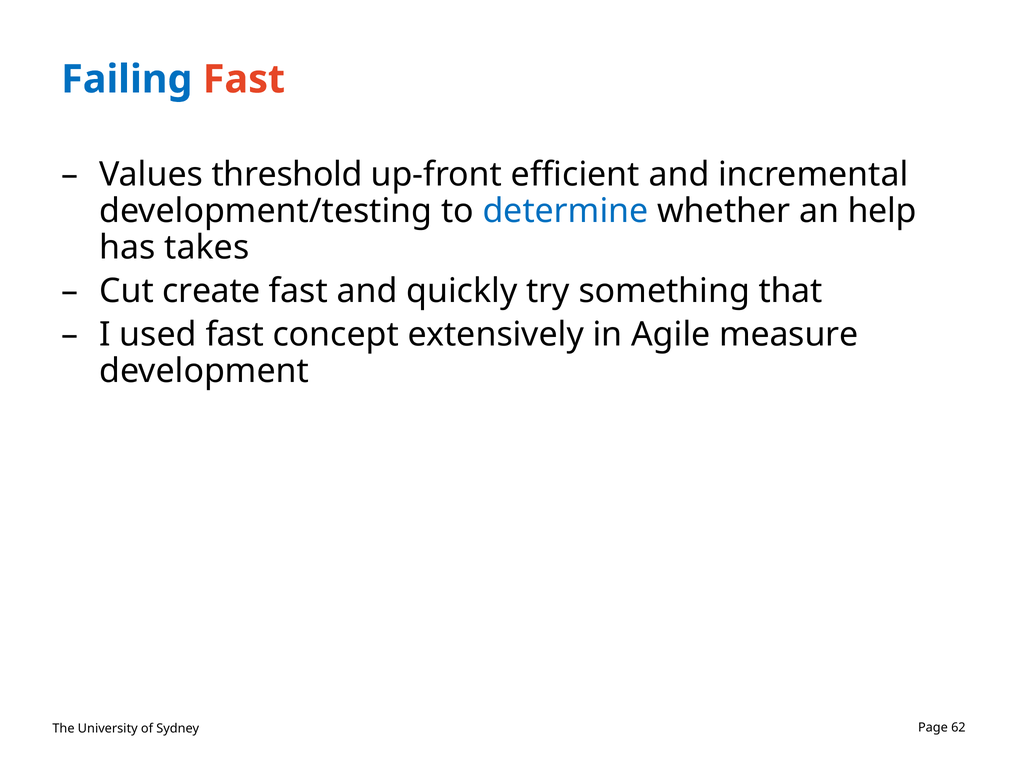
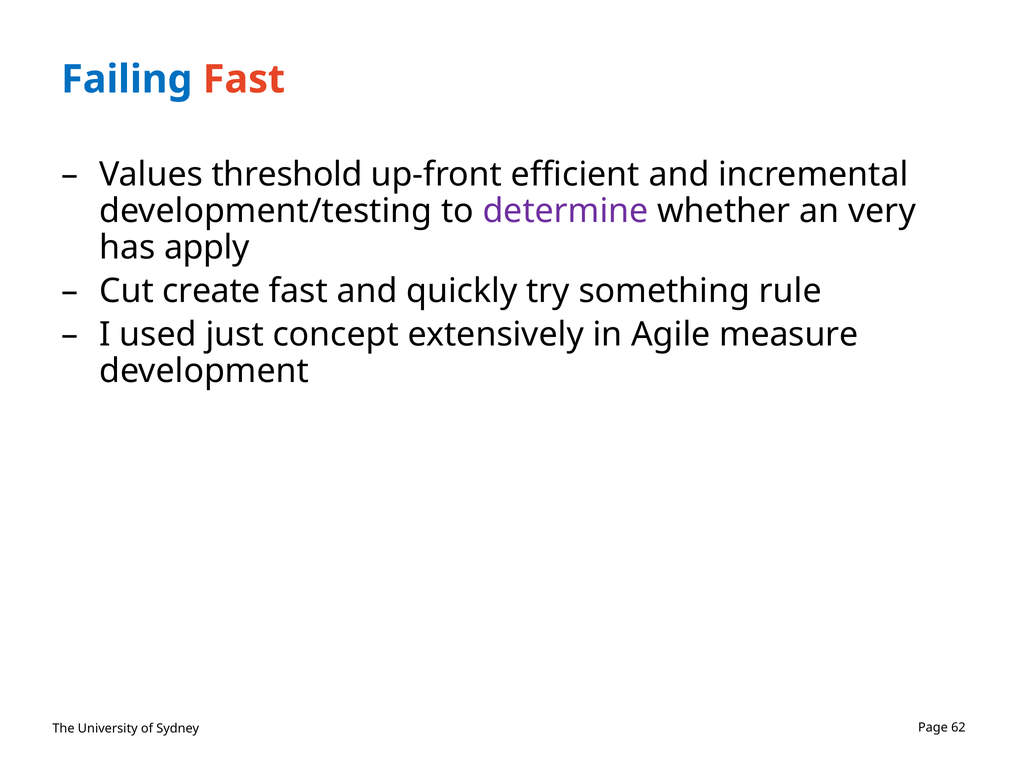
determine colour: blue -> purple (566, 211)
help: help -> very (882, 211)
takes: takes -> apply (207, 248)
that: that -> rule (790, 291)
used fast: fast -> just (235, 335)
